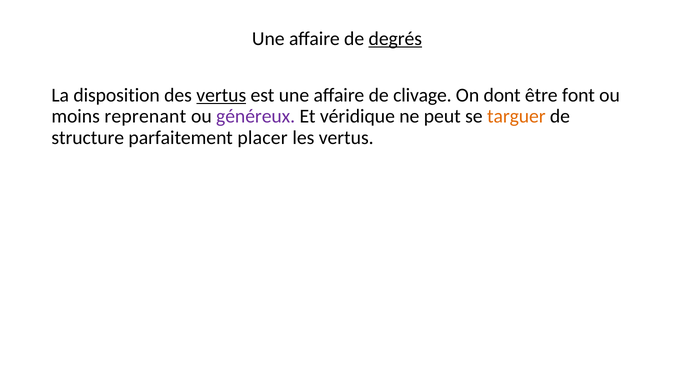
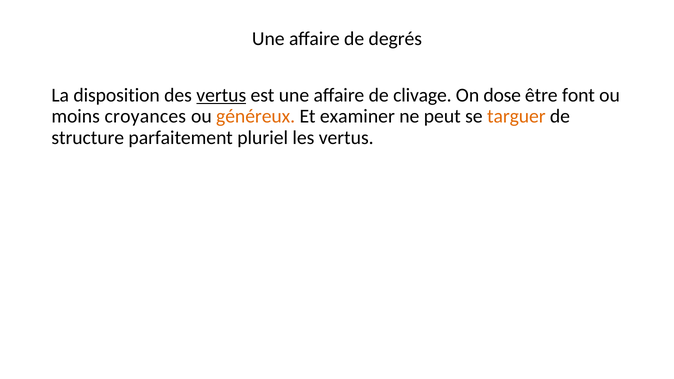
degrés underline: present -> none (395, 39)
dont: dont -> dose (502, 95)
reprenant: reprenant -> croyances (145, 116)
généreux colour: purple -> orange (256, 116)
véridique: véridique -> examiner (357, 116)
placer: placer -> pluriel (263, 138)
